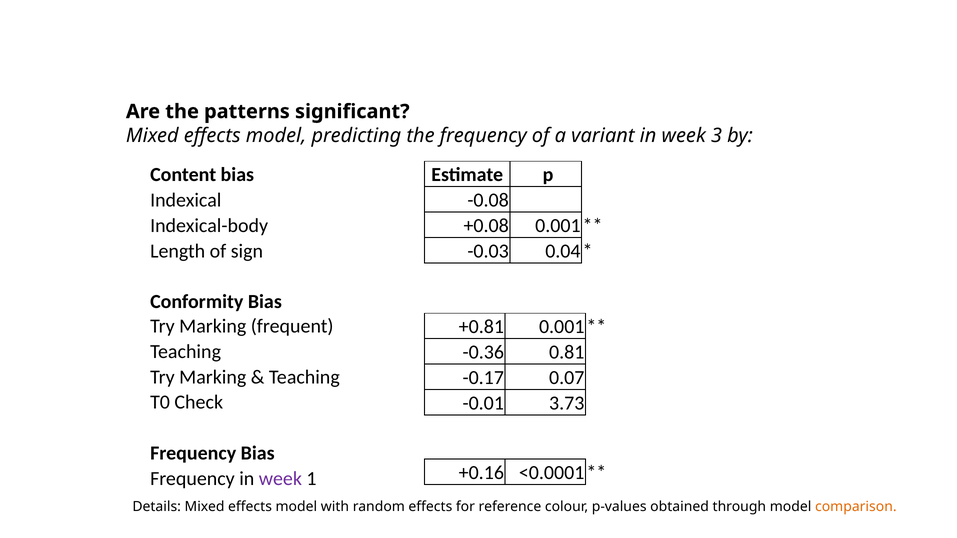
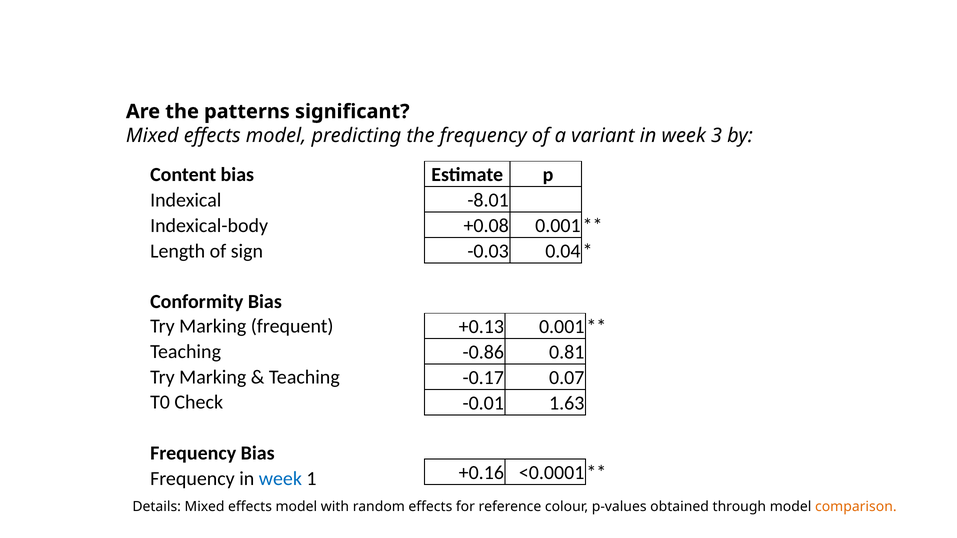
-0.08: -0.08 -> -8.01 (488, 200)
+0.81: +0.81 -> +0.13 (481, 327)
-0.36: -0.36 -> -0.86 (483, 352)
3.73: 3.73 -> 1.63 (567, 403)
week colour: purple -> blue (280, 479)
